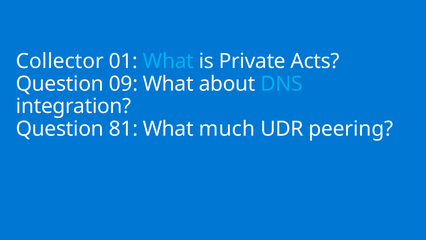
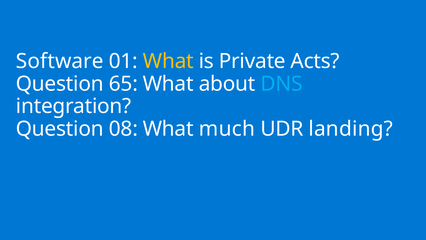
Collector: Collector -> Software (60, 61)
What colour: light blue -> yellow (168, 61)
09: 09 -> 65 (123, 84)
81: 81 -> 08 (123, 129)
peering: peering -> landing (351, 129)
